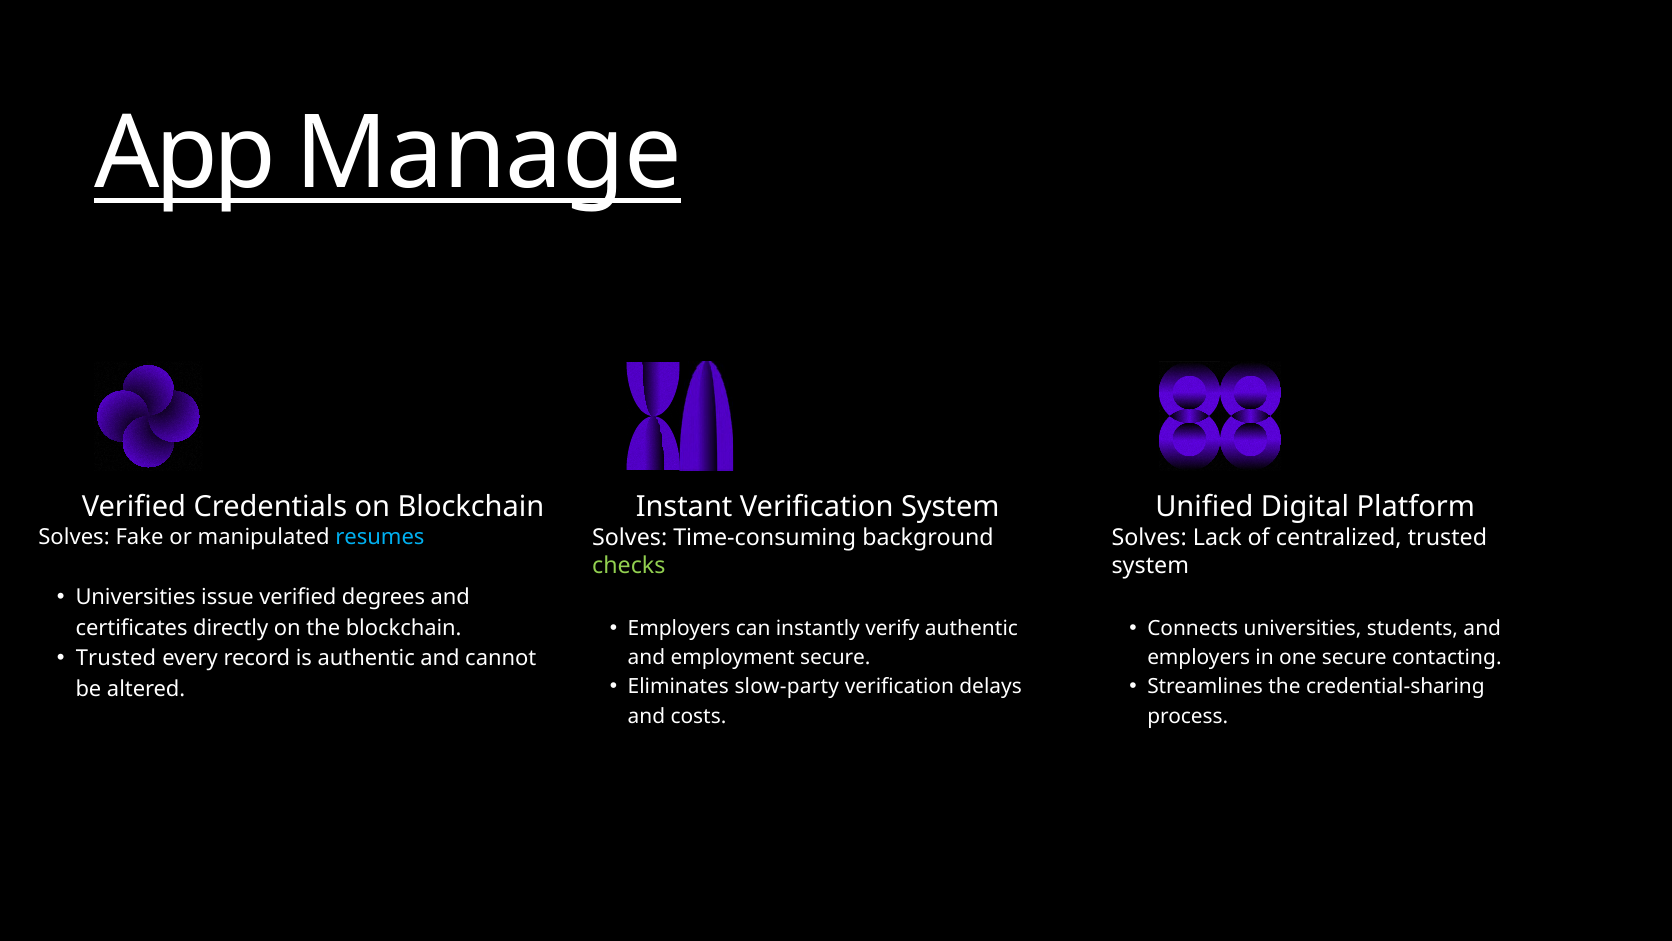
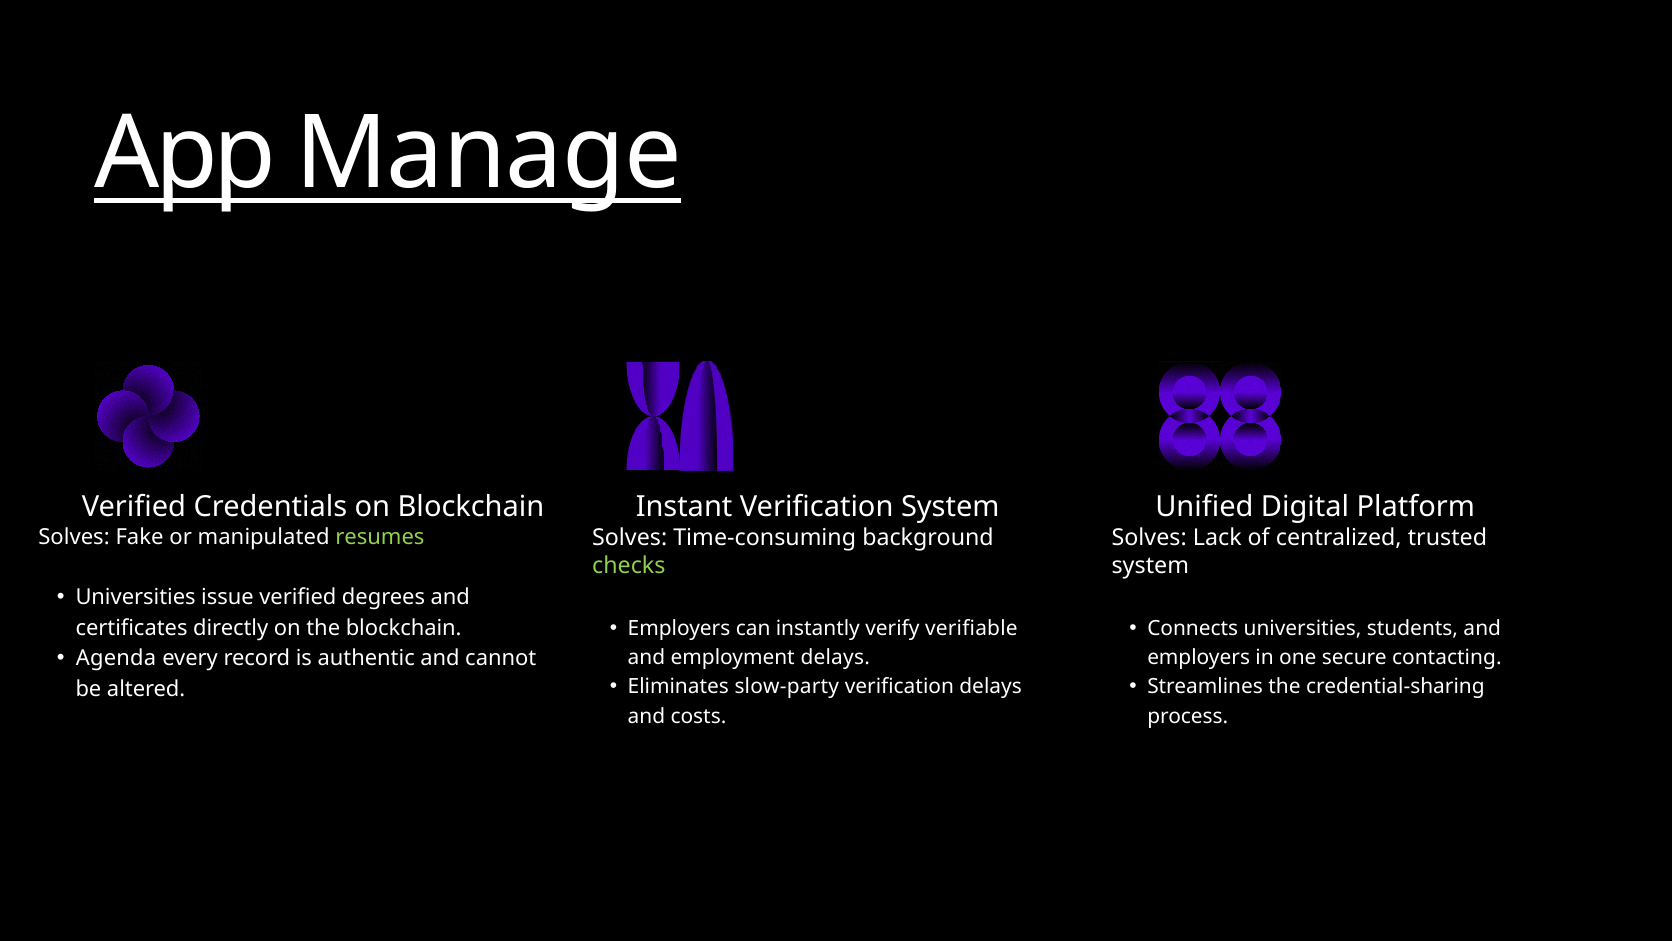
resumes colour: light blue -> light green (380, 537)
verify authentic: authentic -> verifiable (971, 628)
Trusted: Trusted -> Agenda (116, 658)
employment secure: secure -> delays (835, 657)
